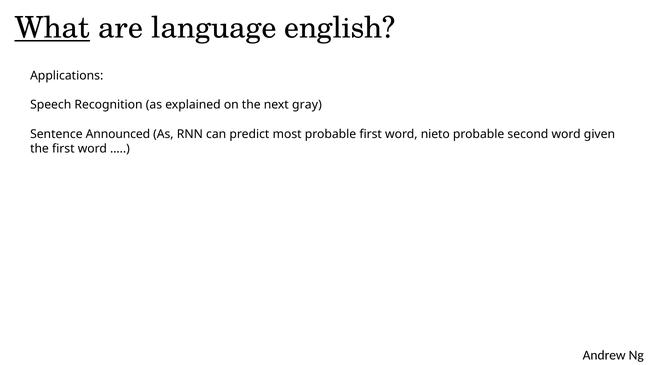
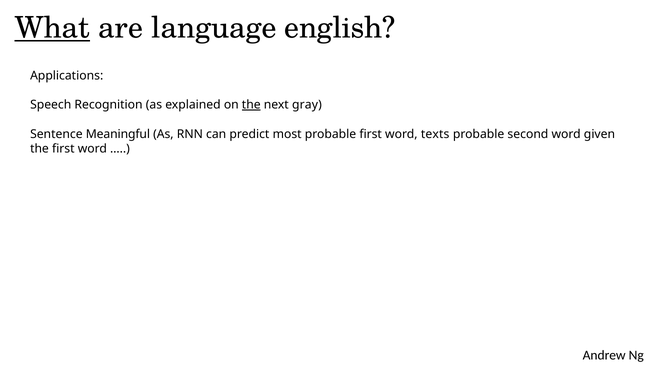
the underline: none -> present (251, 105)
Announced: Announced -> Meaningful (118, 134)
nieto: nieto -> texts (435, 134)
